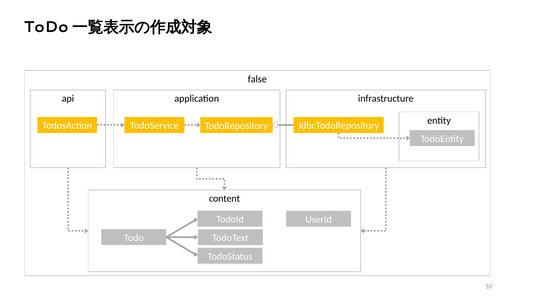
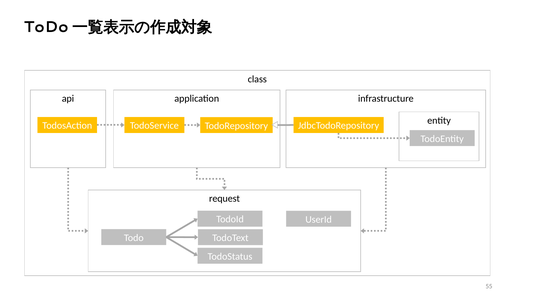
false: false -> class (257, 79)
content: content -> request (224, 199)
